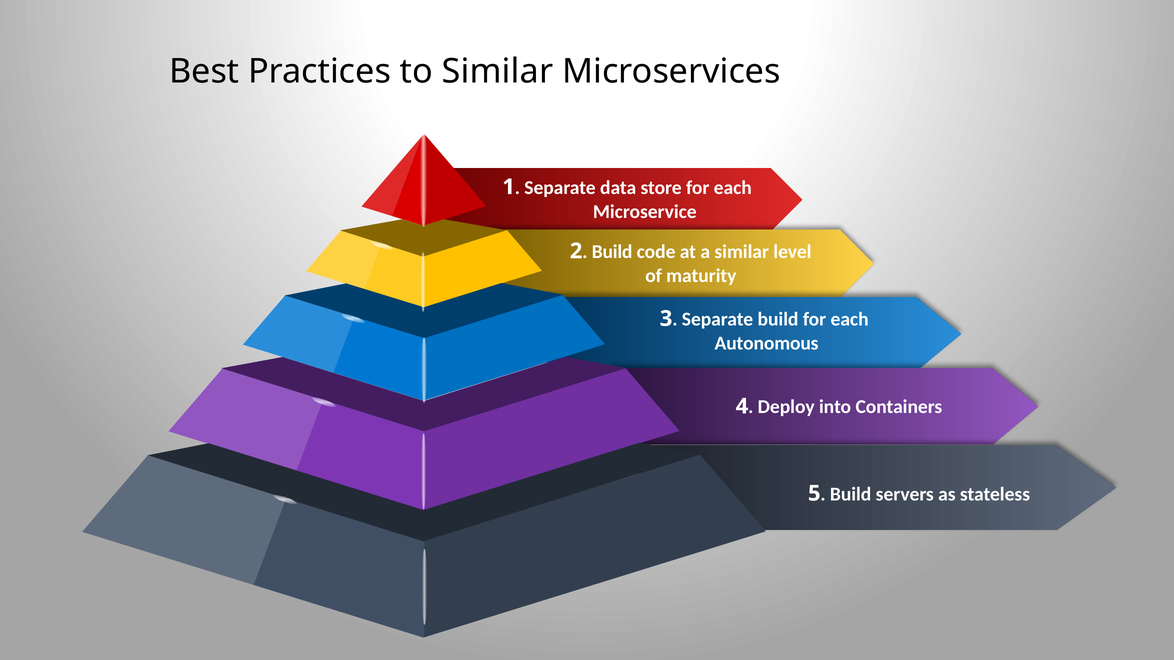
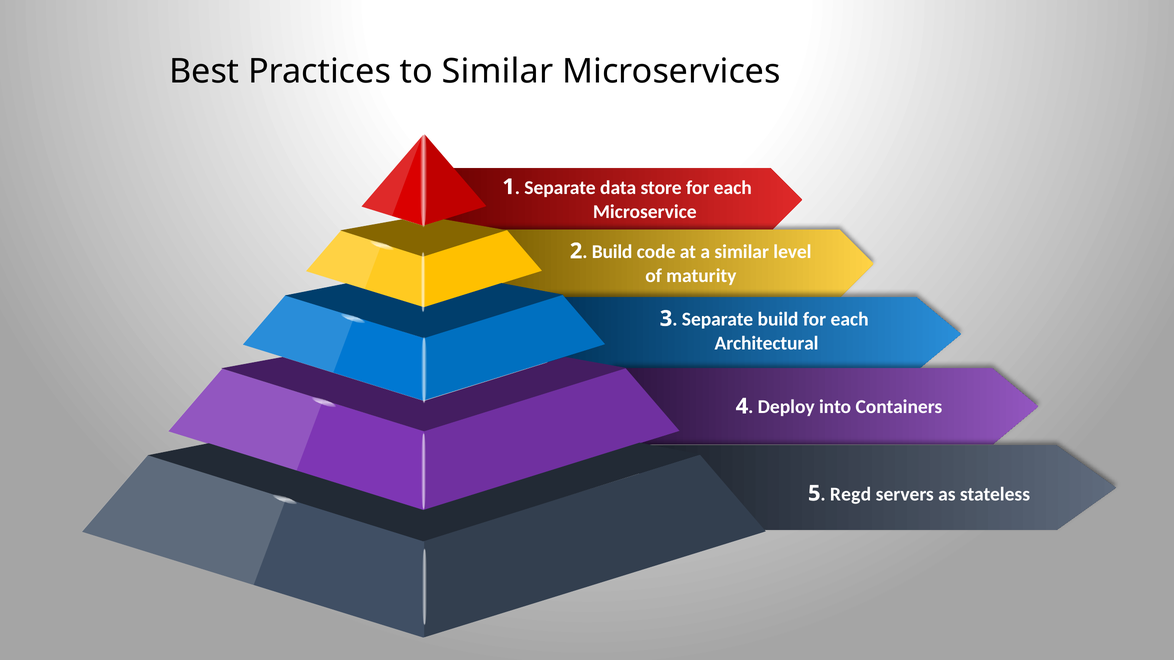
Autonomous: Autonomous -> Architectural (767, 344)
Build: Build -> Regd (851, 494)
